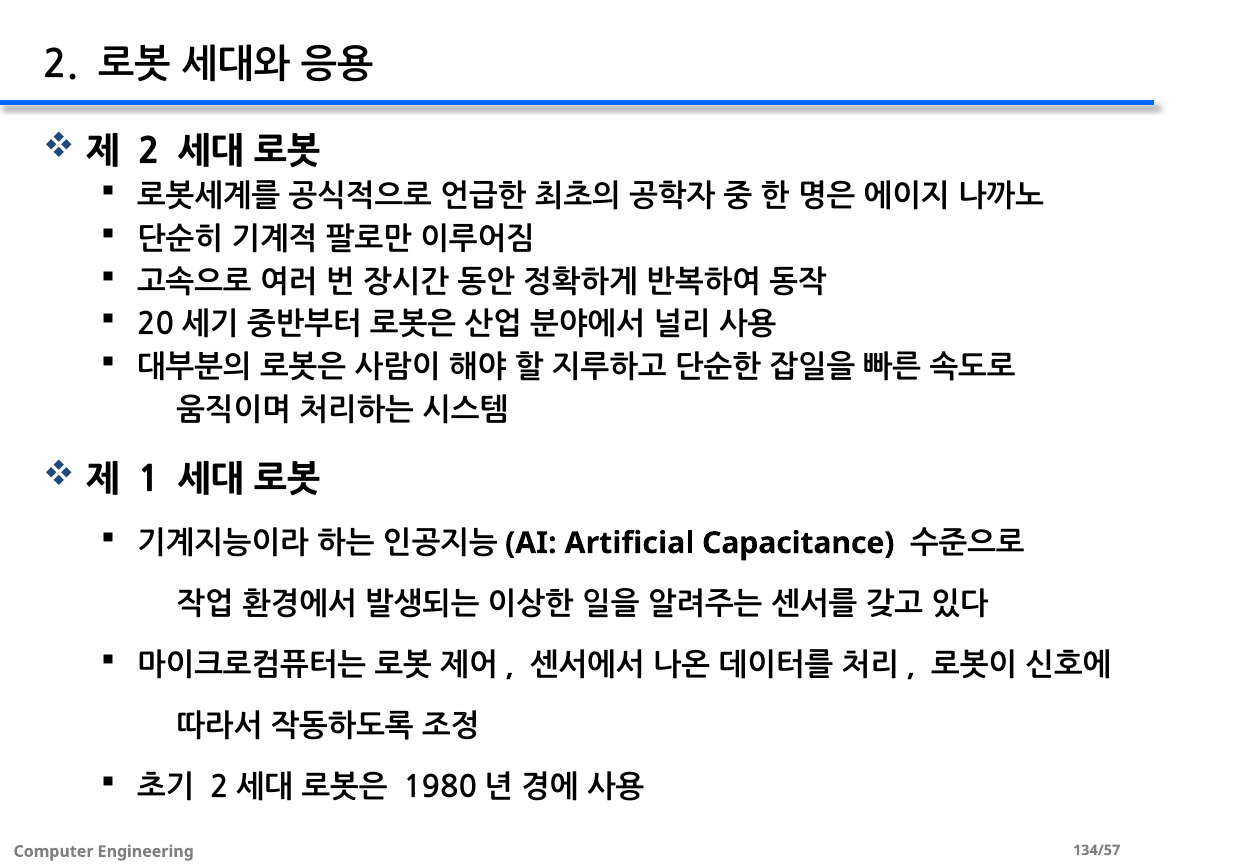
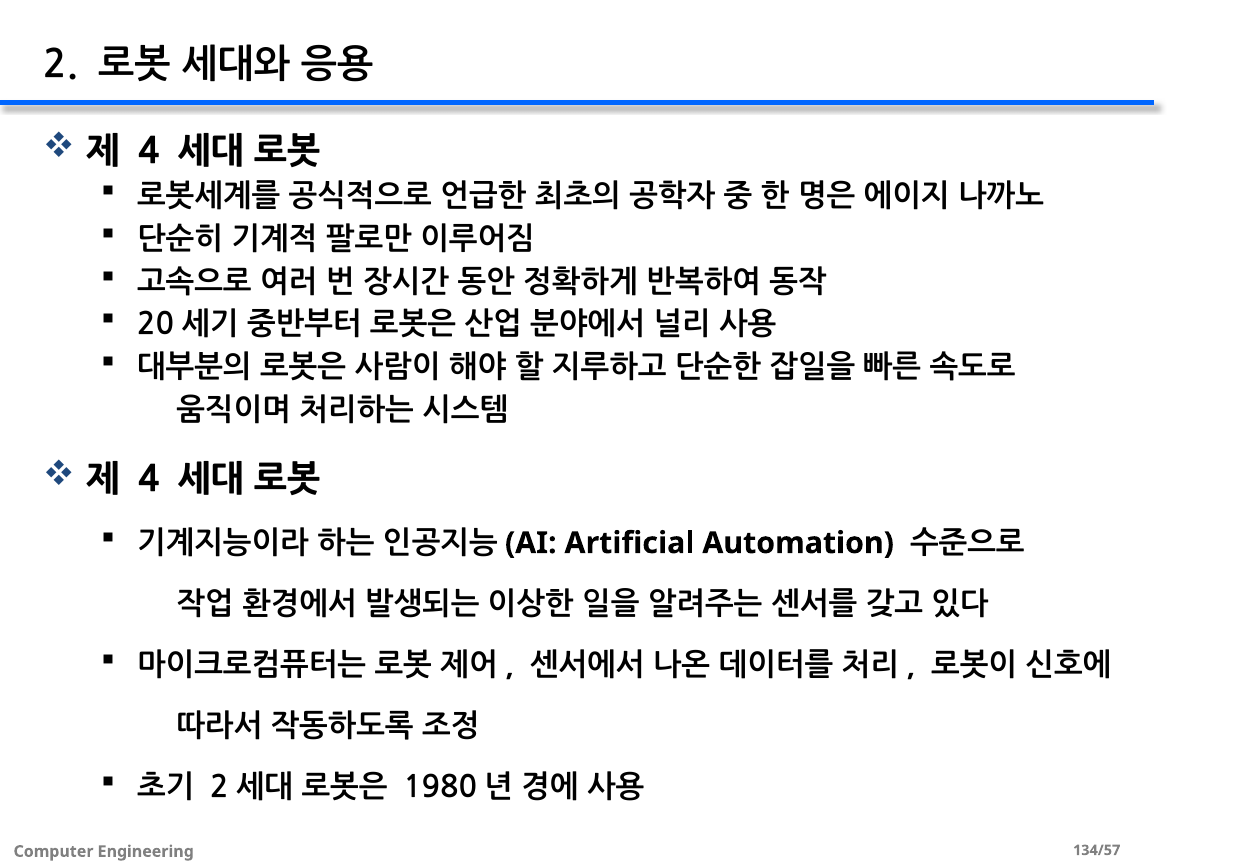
2: 2 -> 4 (149, 152)
1: 1 -> 4 (149, 480)
Capacitance: Capacitance -> Automation (798, 543)
